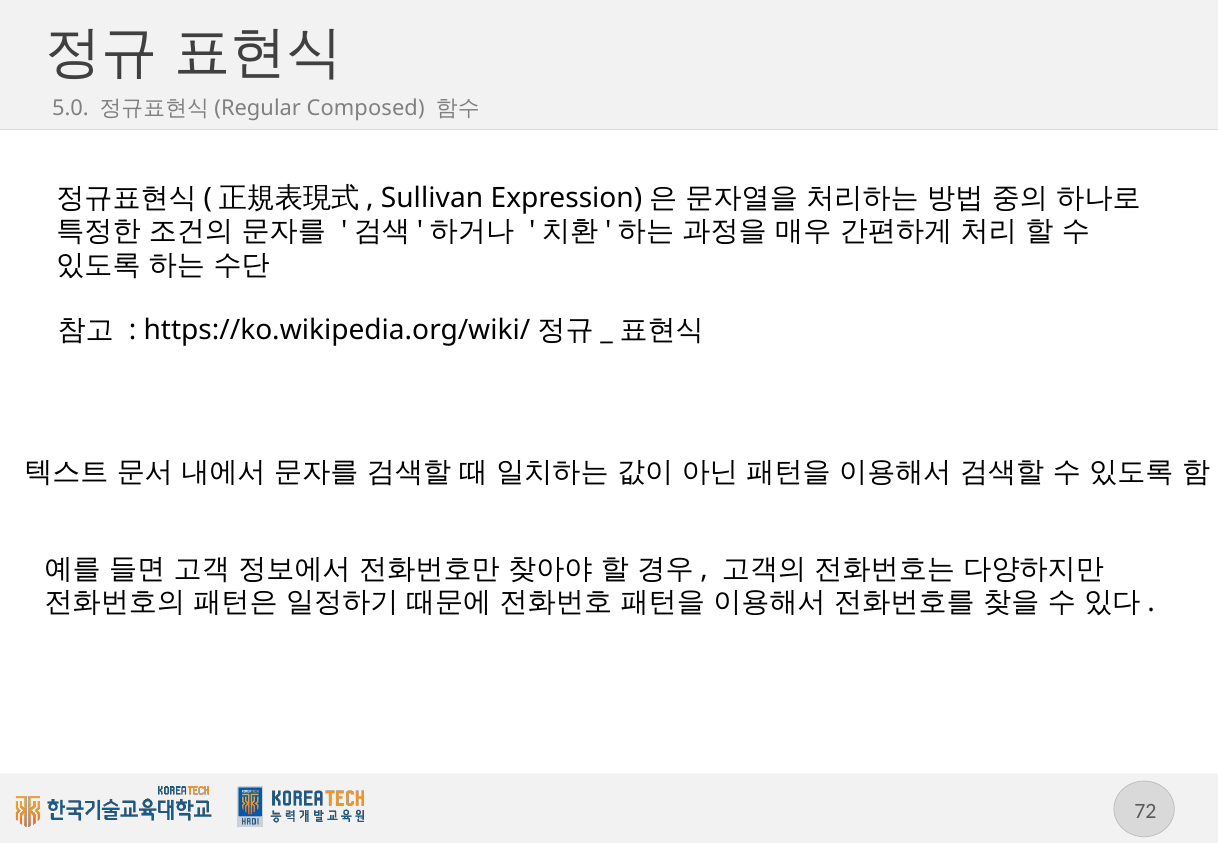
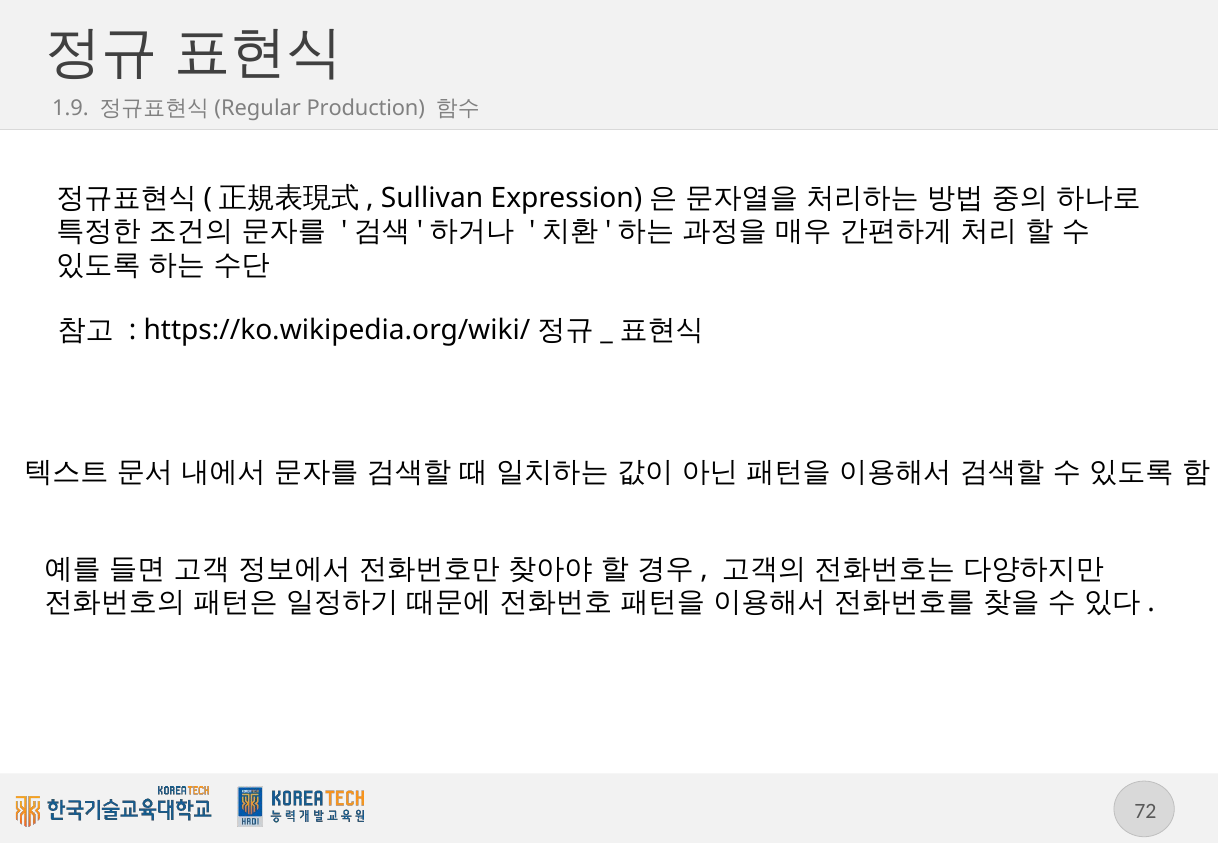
5.0: 5.0 -> 1.9 (70, 109)
Composed: Composed -> Production (366, 109)
